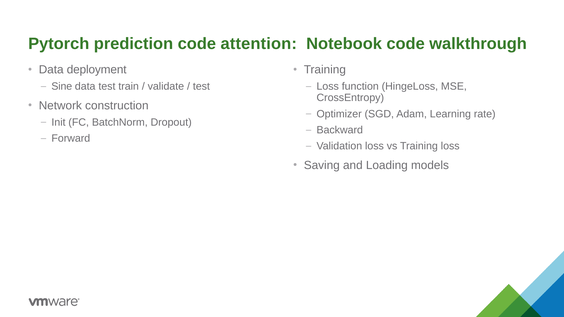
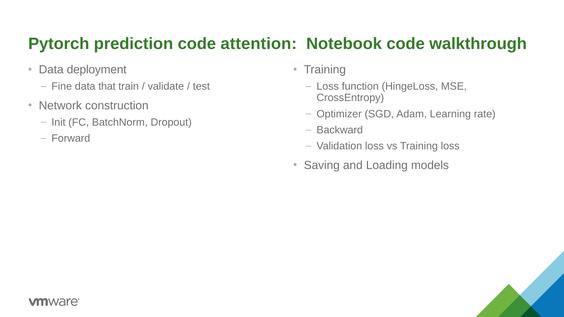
Sine: Sine -> Fine (62, 86)
data test: test -> that (107, 86)
